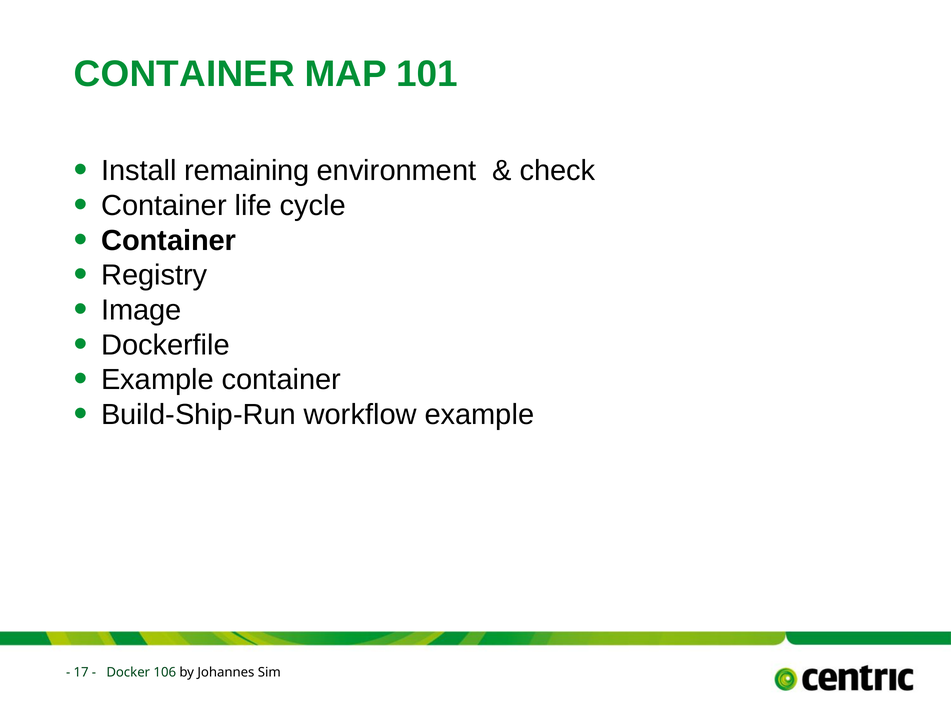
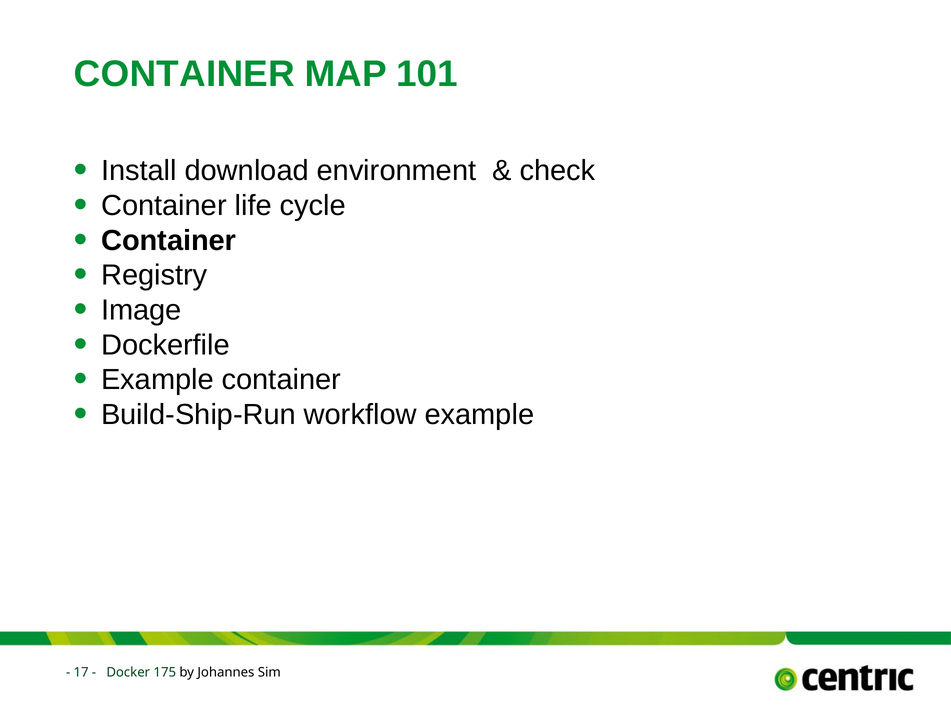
remaining: remaining -> download (247, 171)
106: 106 -> 175 (165, 673)
